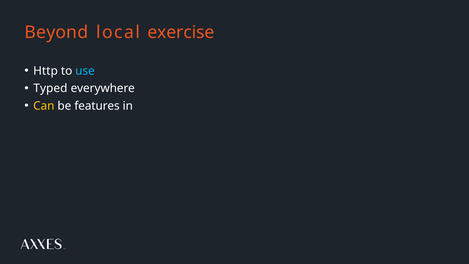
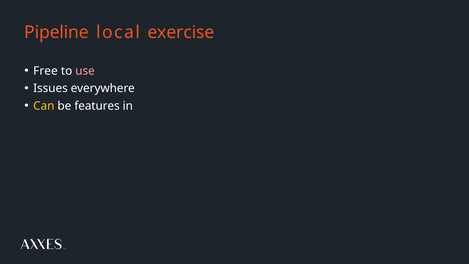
Beyond: Beyond -> Pipeline (57, 32)
Http: Http -> Free (46, 71)
use colour: light blue -> pink (85, 71)
Typed: Typed -> Issues (50, 88)
